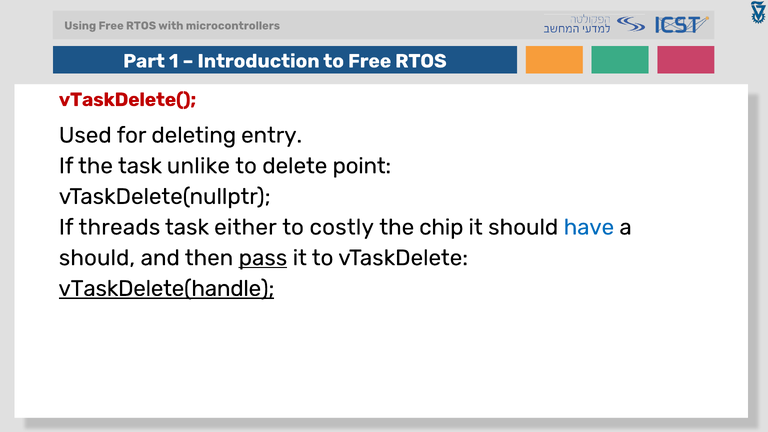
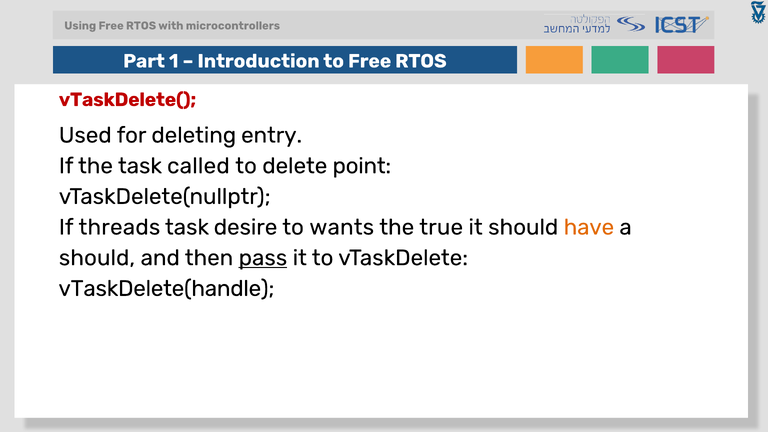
unlike: unlike -> called (198, 166)
either: either -> desire (246, 227)
costly: costly -> wants (342, 227)
chip: chip -> true (441, 227)
have colour: blue -> orange (589, 227)
vTaskDelete(handle underline: present -> none (166, 288)
